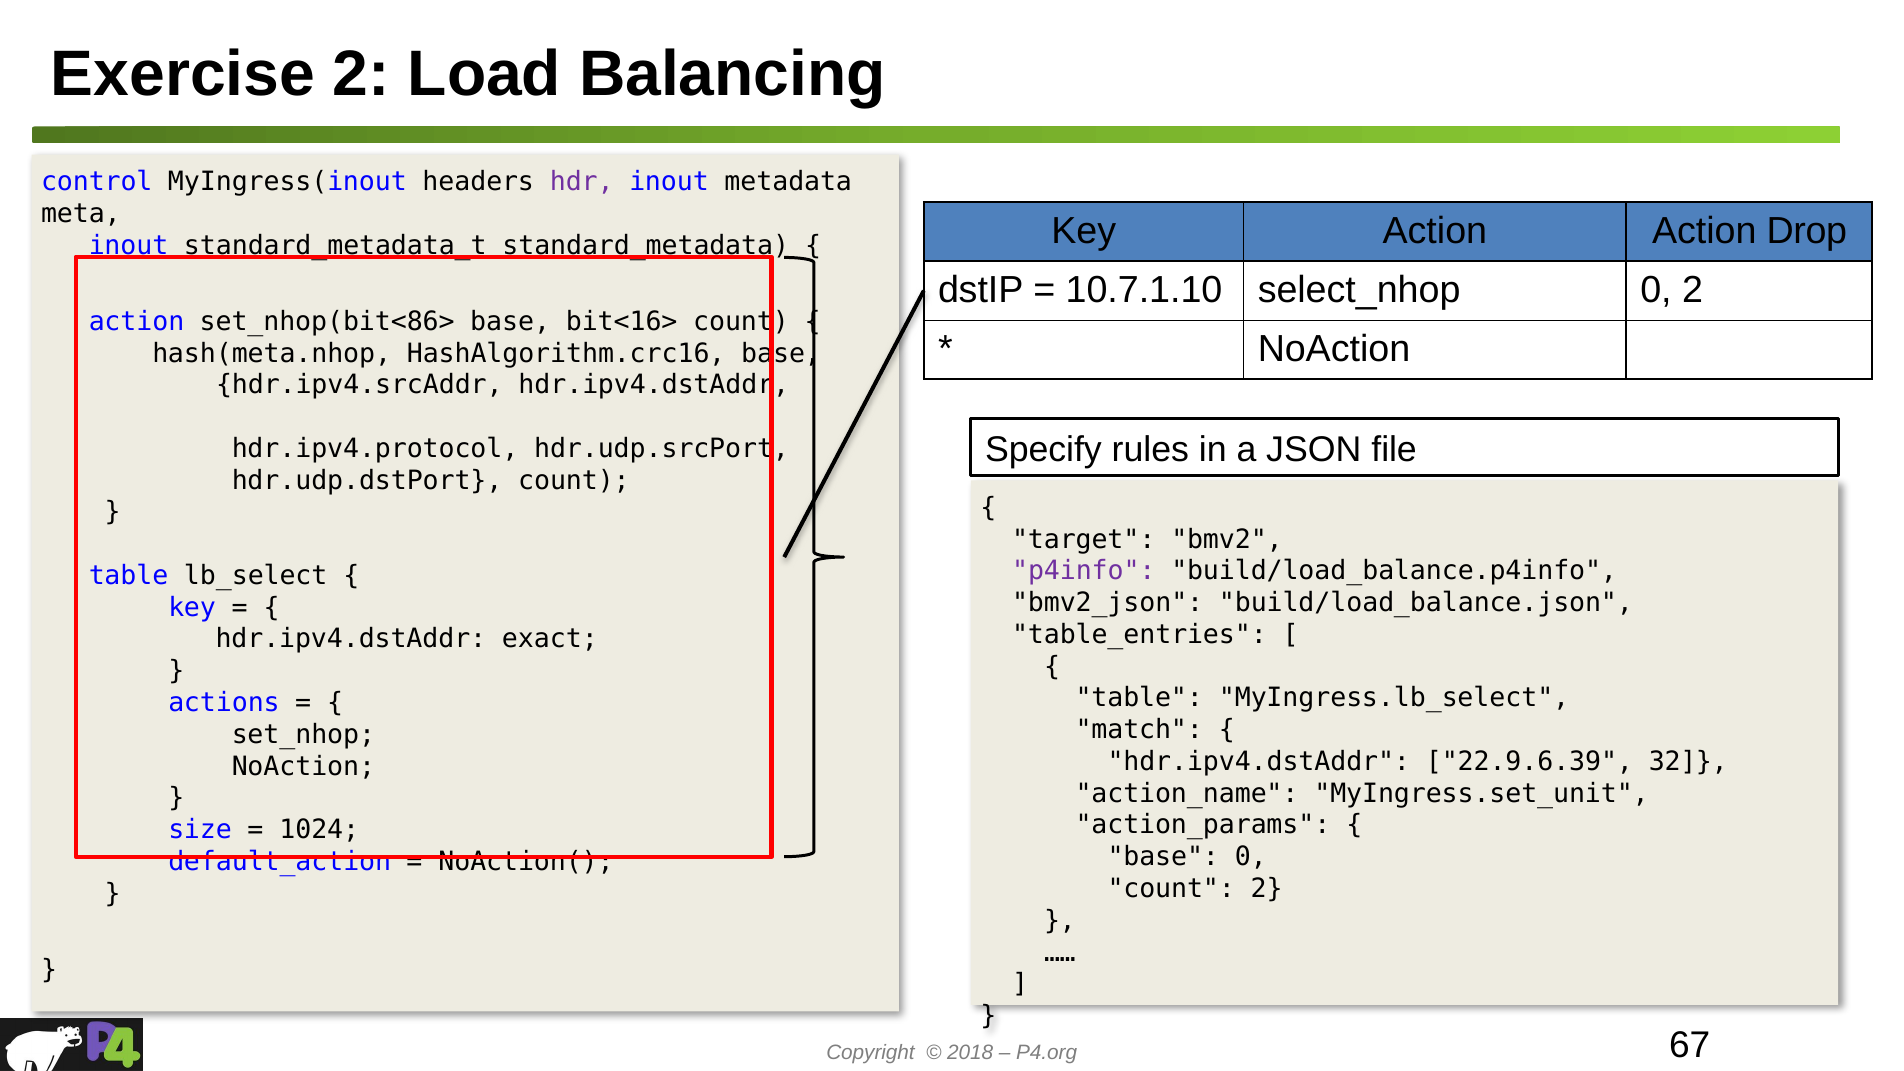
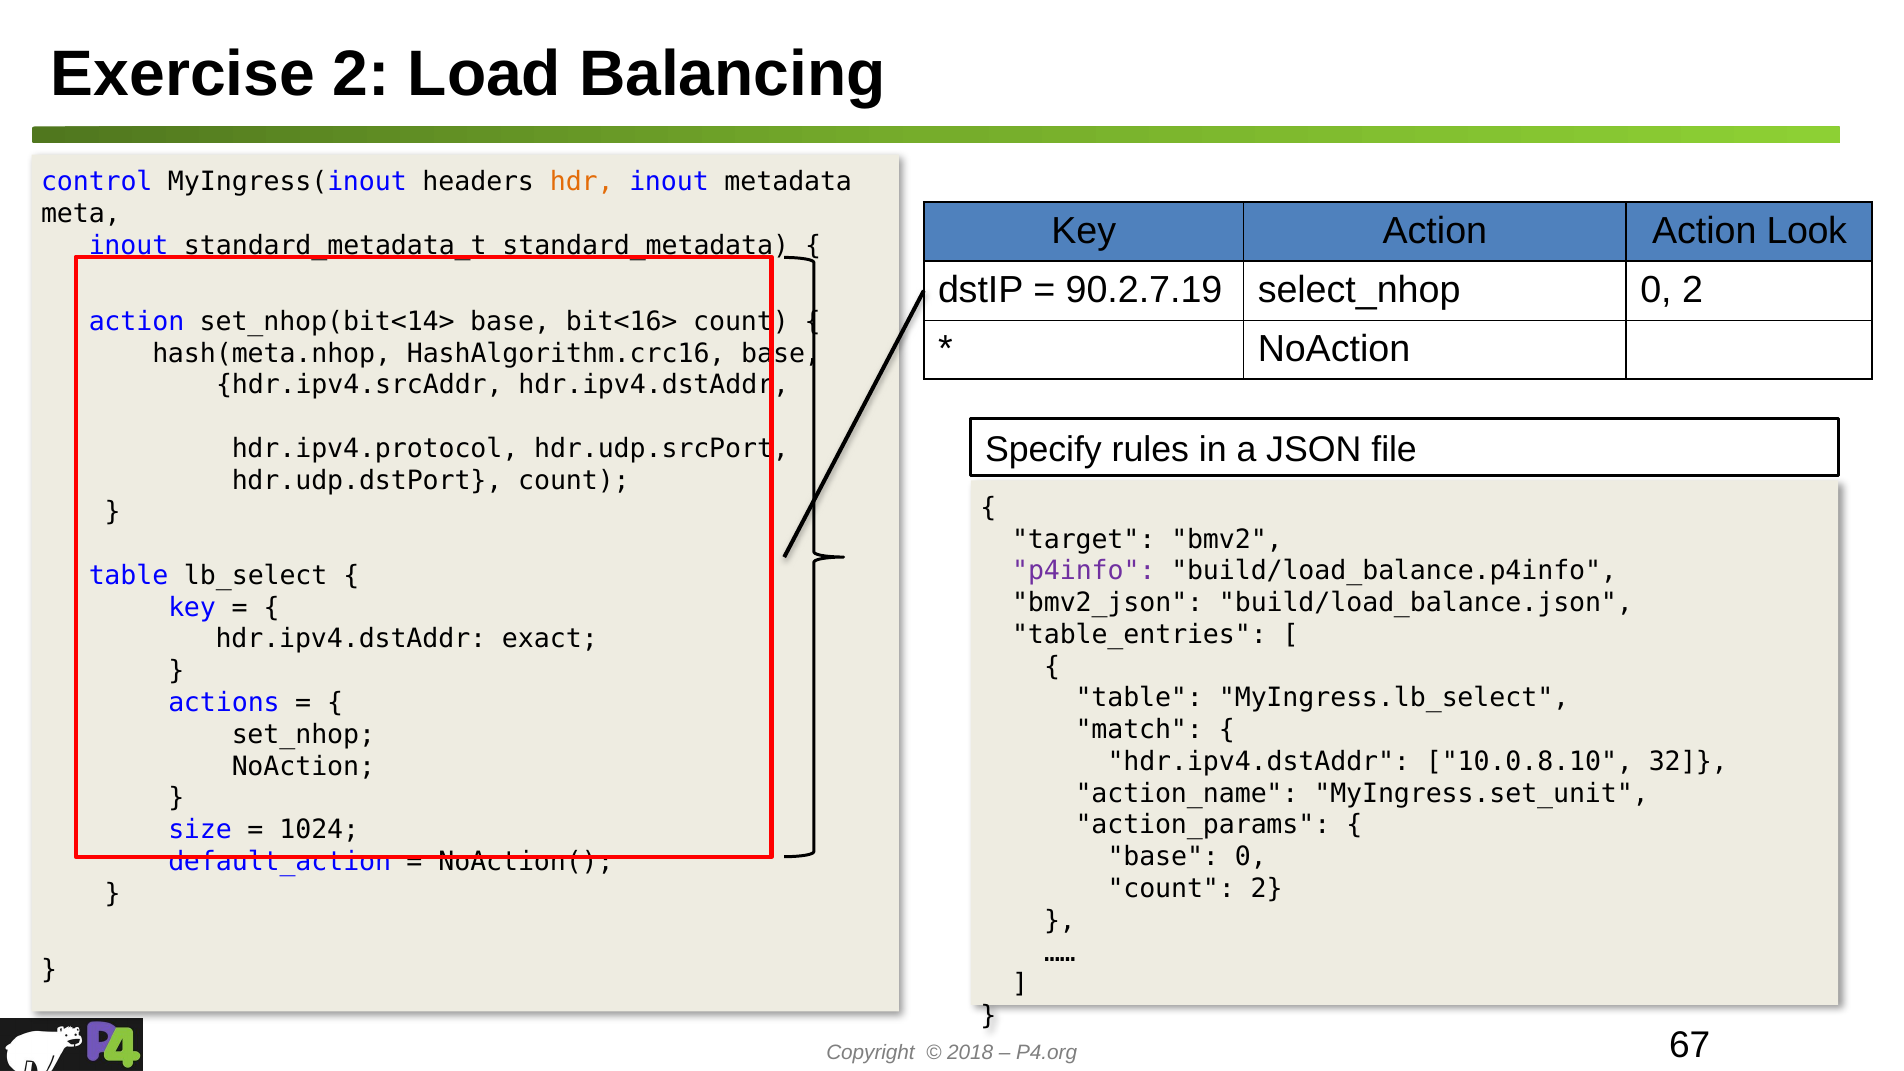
hdr colour: purple -> orange (582, 182)
Drop: Drop -> Look (1807, 231)
10.7.1.10: 10.7.1.10 -> 90.2.7.19 (1144, 290)
set_nhop(bit<86>: set_nhop(bit<86> -> set_nhop(bit<14> (327, 322)
22.9.6.39: 22.9.6.39 -> 10.0.8.10 (1529, 762)
